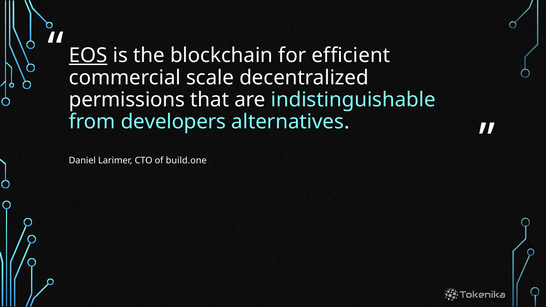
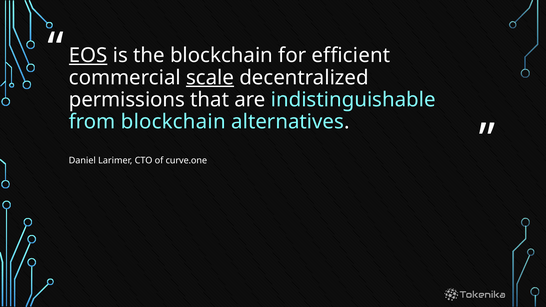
scale underline: none -> present (210, 78)
from developers: developers -> blockchain (173, 122)
build.one: build.one -> curve.one (186, 161)
